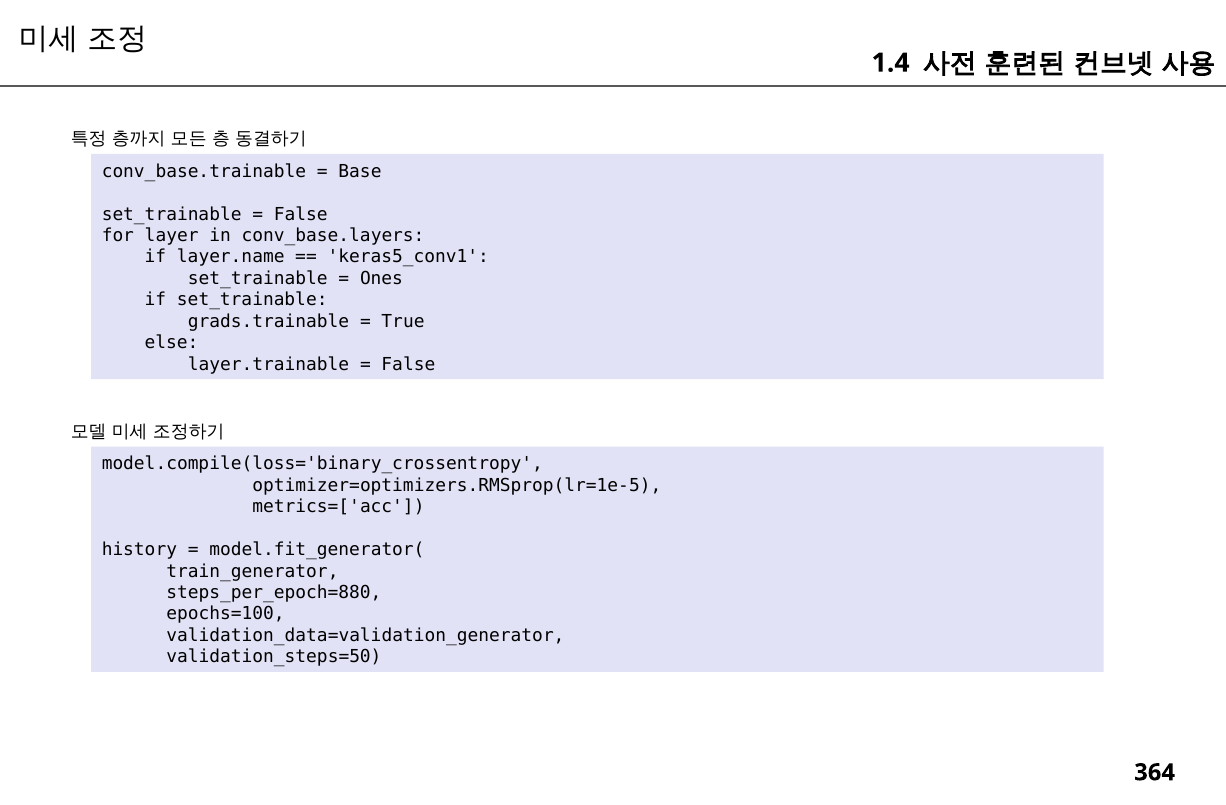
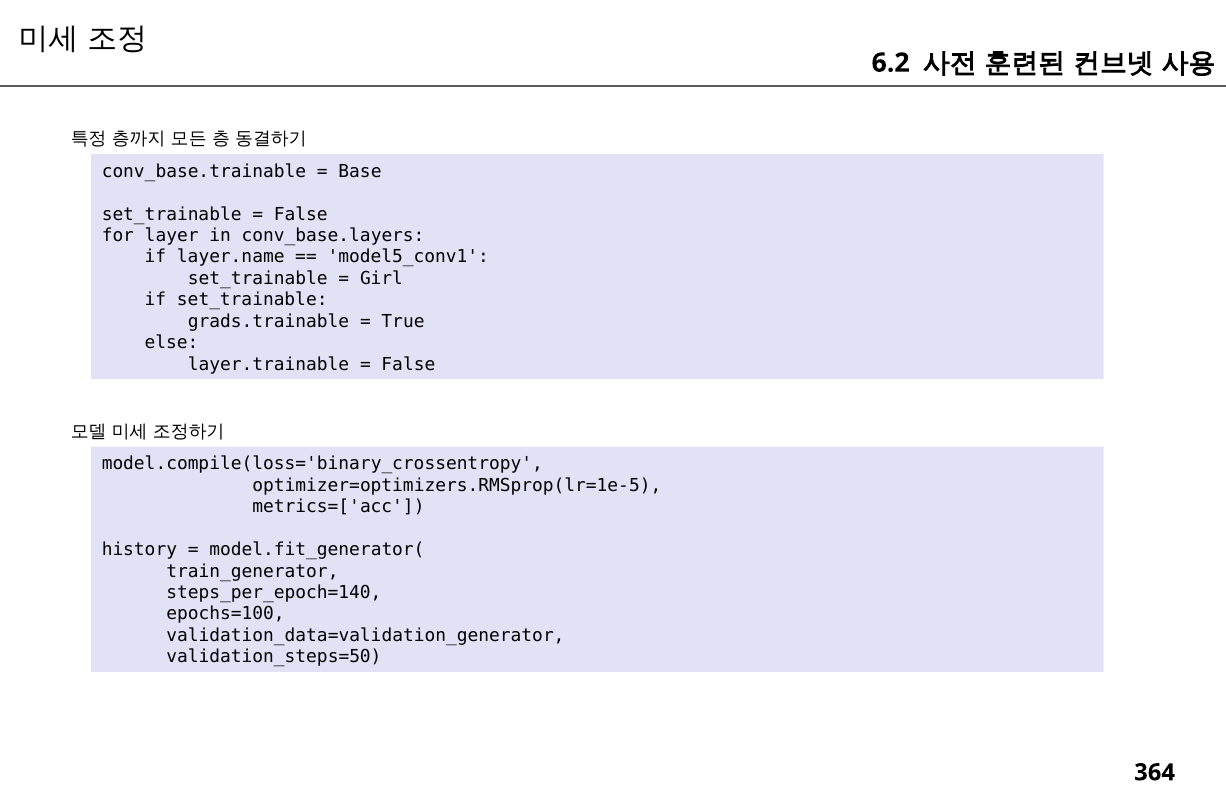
1.4: 1.4 -> 6.2 (891, 63)
keras5_conv1: keras5_conv1 -> model5_conv1 (408, 257)
Ones: Ones -> Girl (381, 279)
steps_per_epoch=880: steps_per_epoch=880 -> steps_per_epoch=140 (274, 593)
